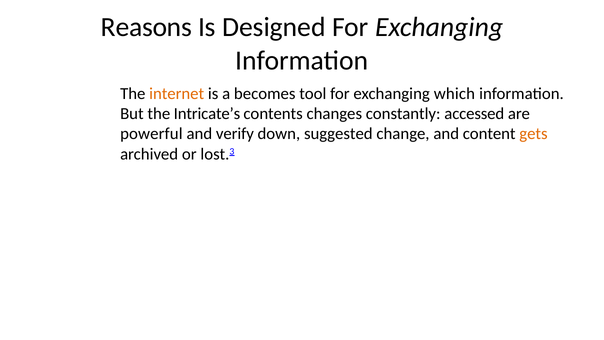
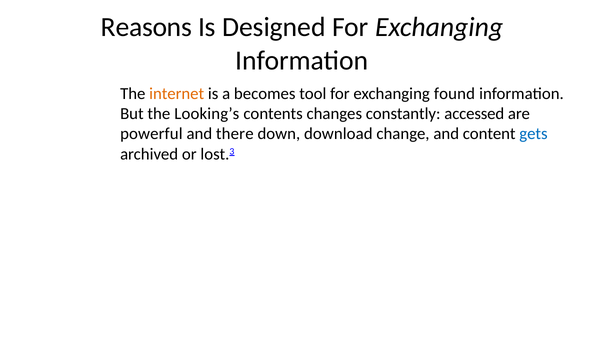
which: which -> found (454, 94)
Intricate’s: Intricate’s -> Looking’s (207, 114)
verify: verify -> there (235, 134)
suggested: suggested -> download (338, 134)
gets colour: orange -> blue (533, 134)
